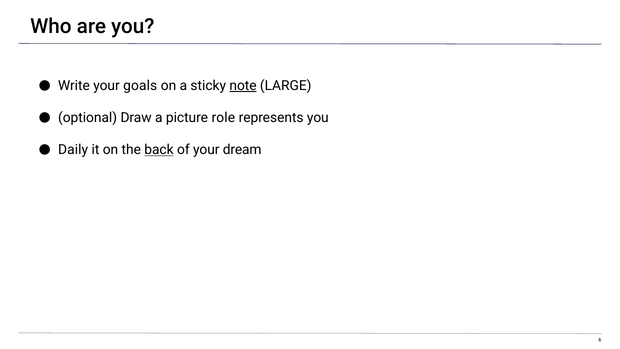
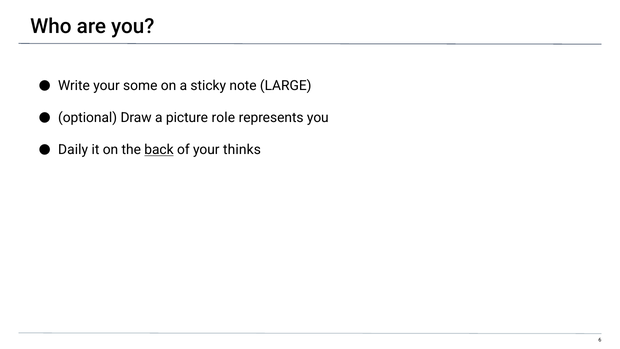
goals: goals -> some (140, 86)
note underline: present -> none (243, 86)
dream: dream -> thinks (242, 150)
